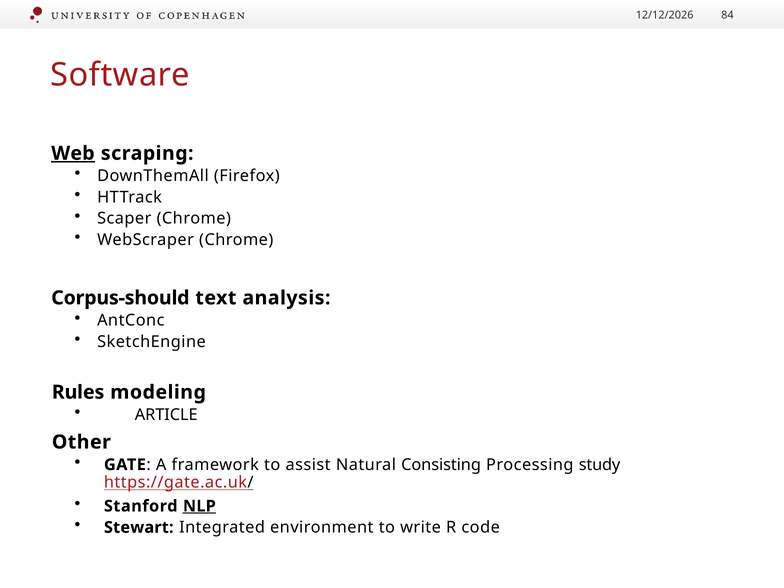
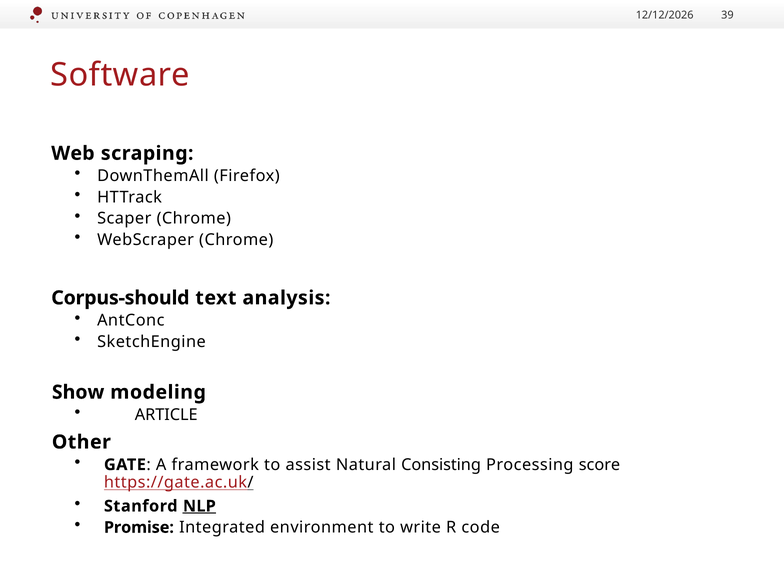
84: 84 -> 39 (727, 15)
Web underline: present -> none (73, 153)
Rules: Rules -> Show (78, 392)
study: study -> score (599, 465)
Stewart: Stewart -> Promise (139, 527)
